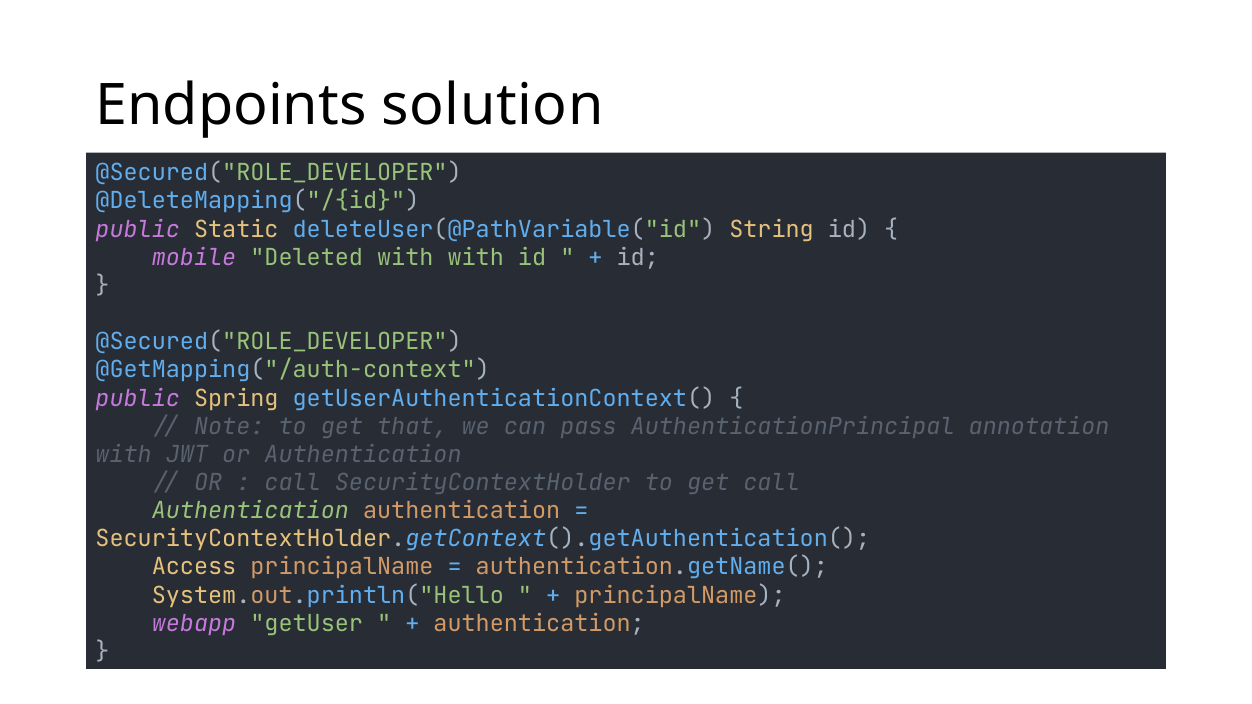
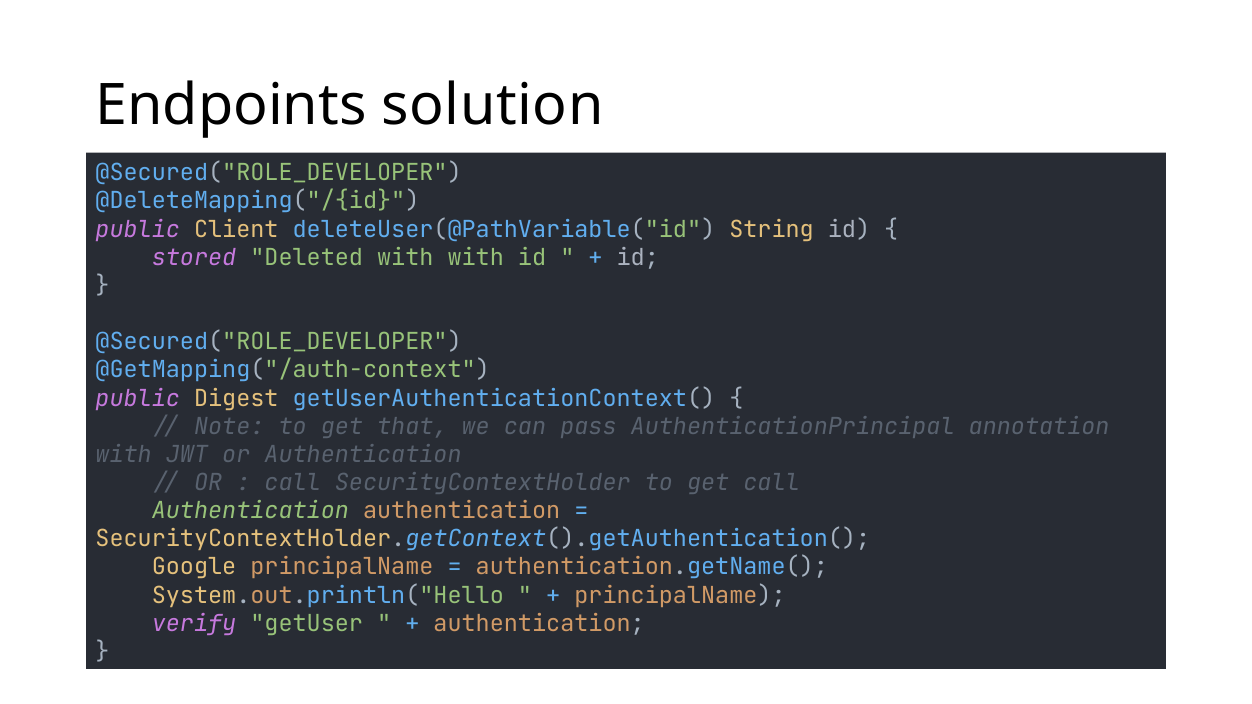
Static: Static -> Client (236, 229)
mobile: mobile -> stored (194, 258)
Spring: Spring -> Digest (236, 398)
Access: Access -> Google (194, 567)
webapp: webapp -> verify (194, 624)
